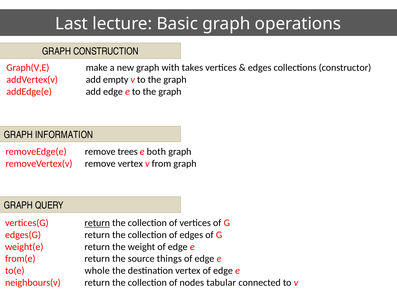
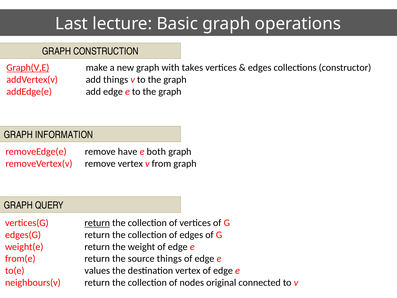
Graph(V,E underline: none -> present (28, 68)
add empty: empty -> things (116, 80)
trees: trees -> have (128, 152)
whole: whole -> values (97, 270)
tabular: tabular -> original (221, 282)
